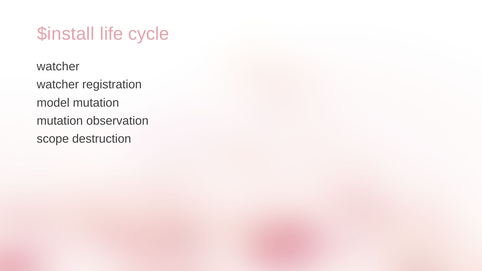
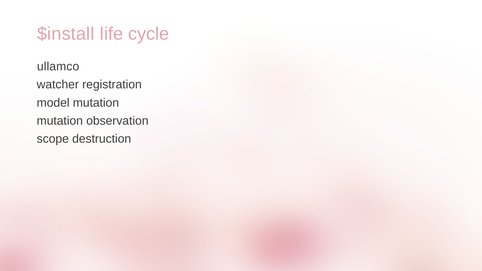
watcher: watcher -> ullamco (58, 67)
